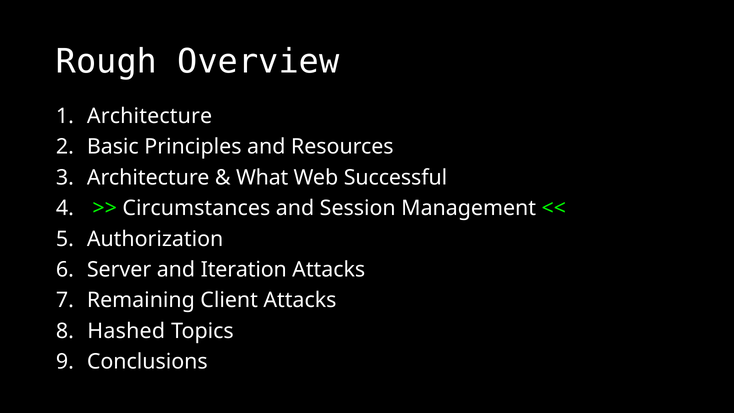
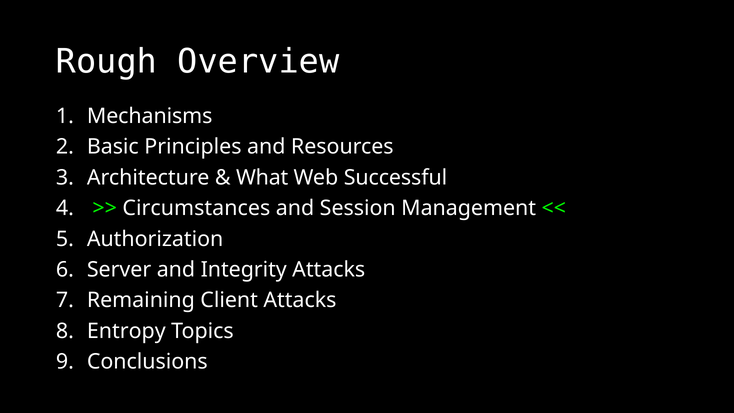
Architecture: Architecture -> Mechanisms (150, 116)
Iteration: Iteration -> Integrity (244, 270)
Hashed: Hashed -> Entropy (126, 331)
